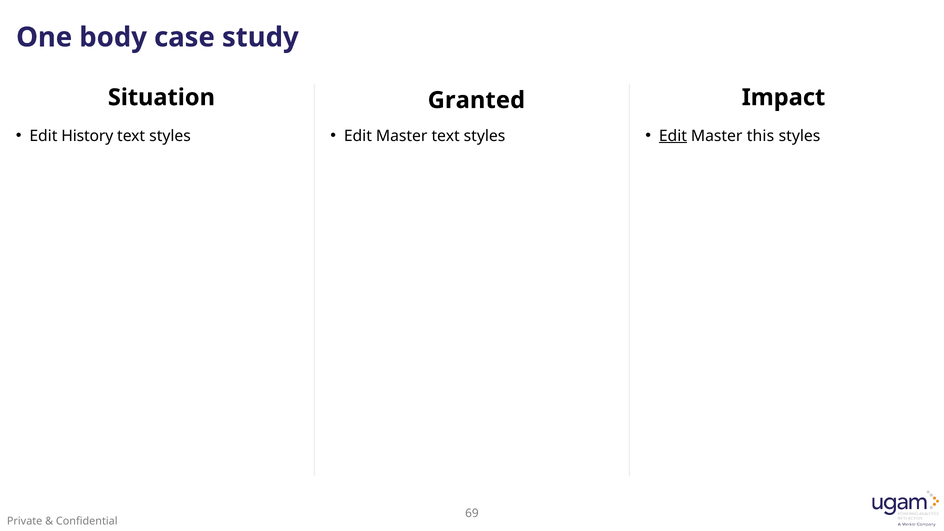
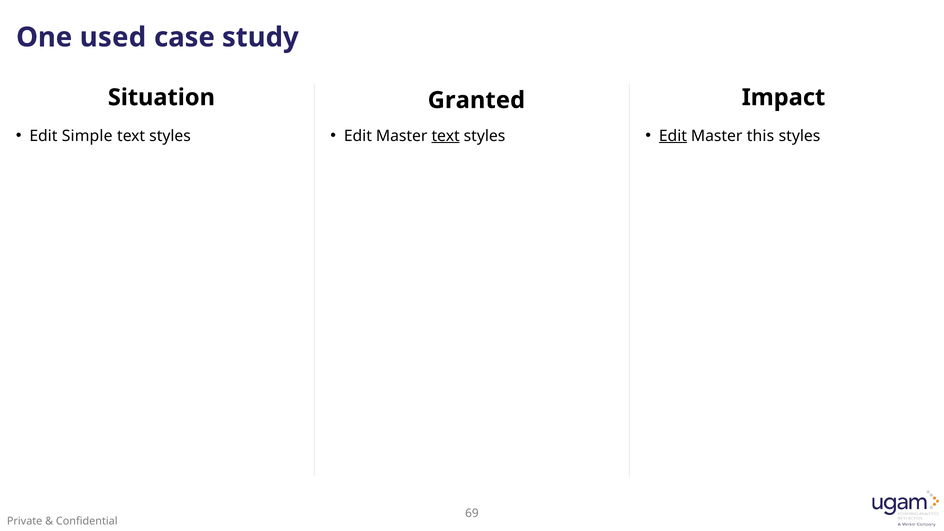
body: body -> used (113, 37)
History: History -> Simple (87, 136)
text underline: none -> present (446, 136)
